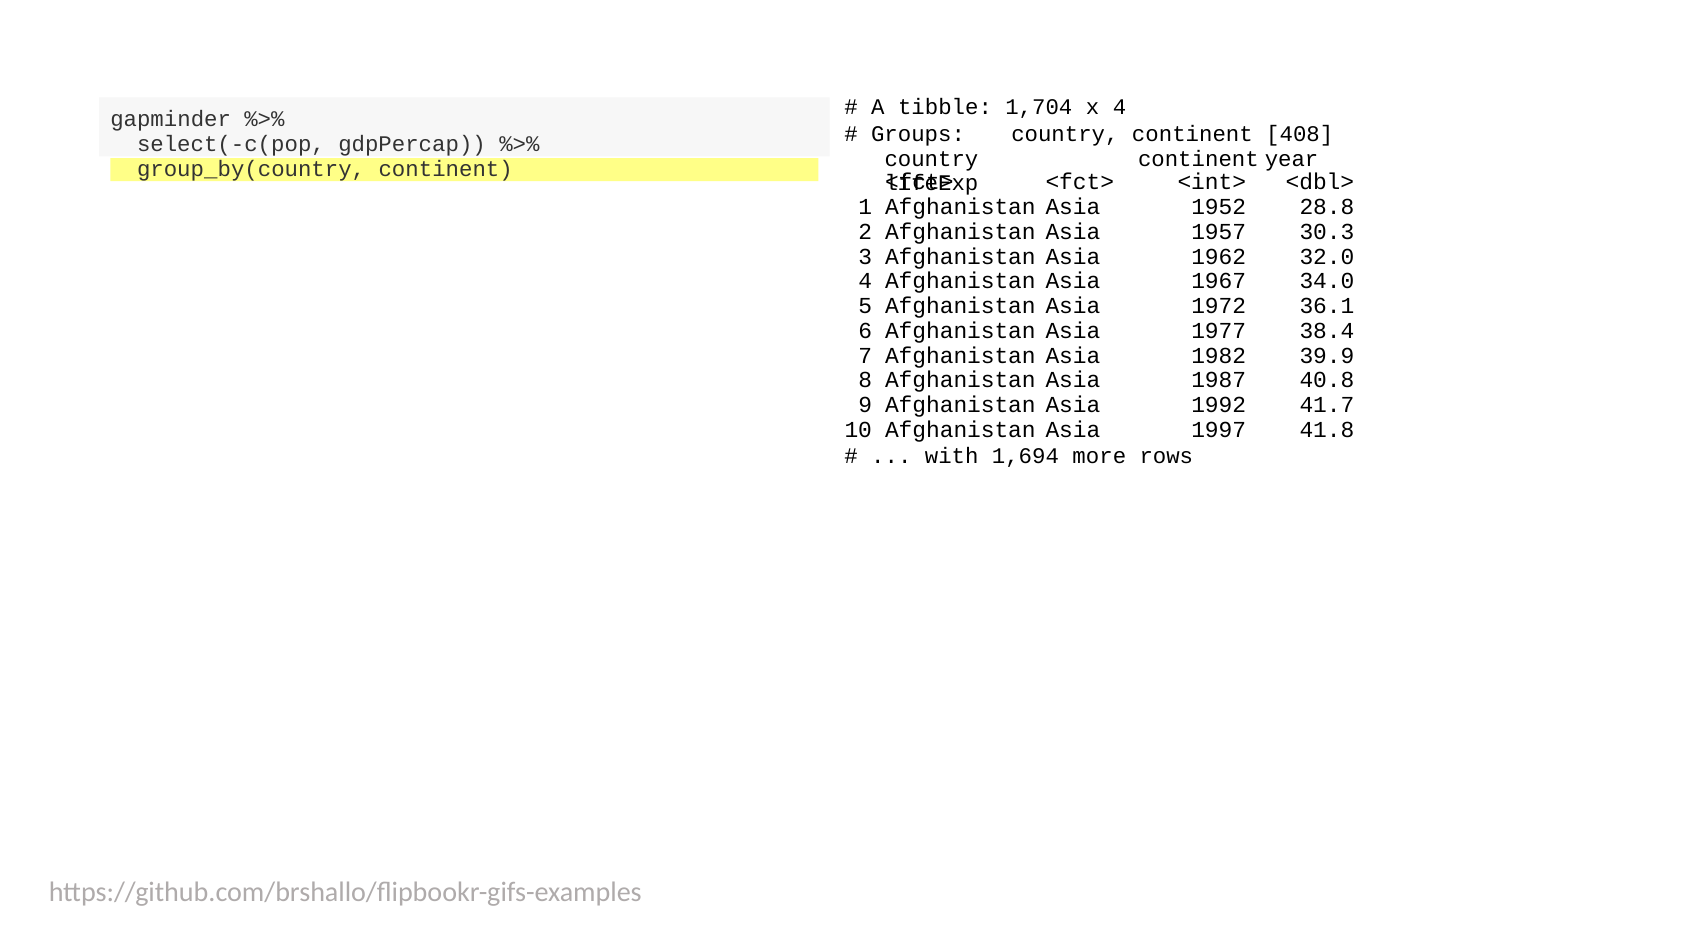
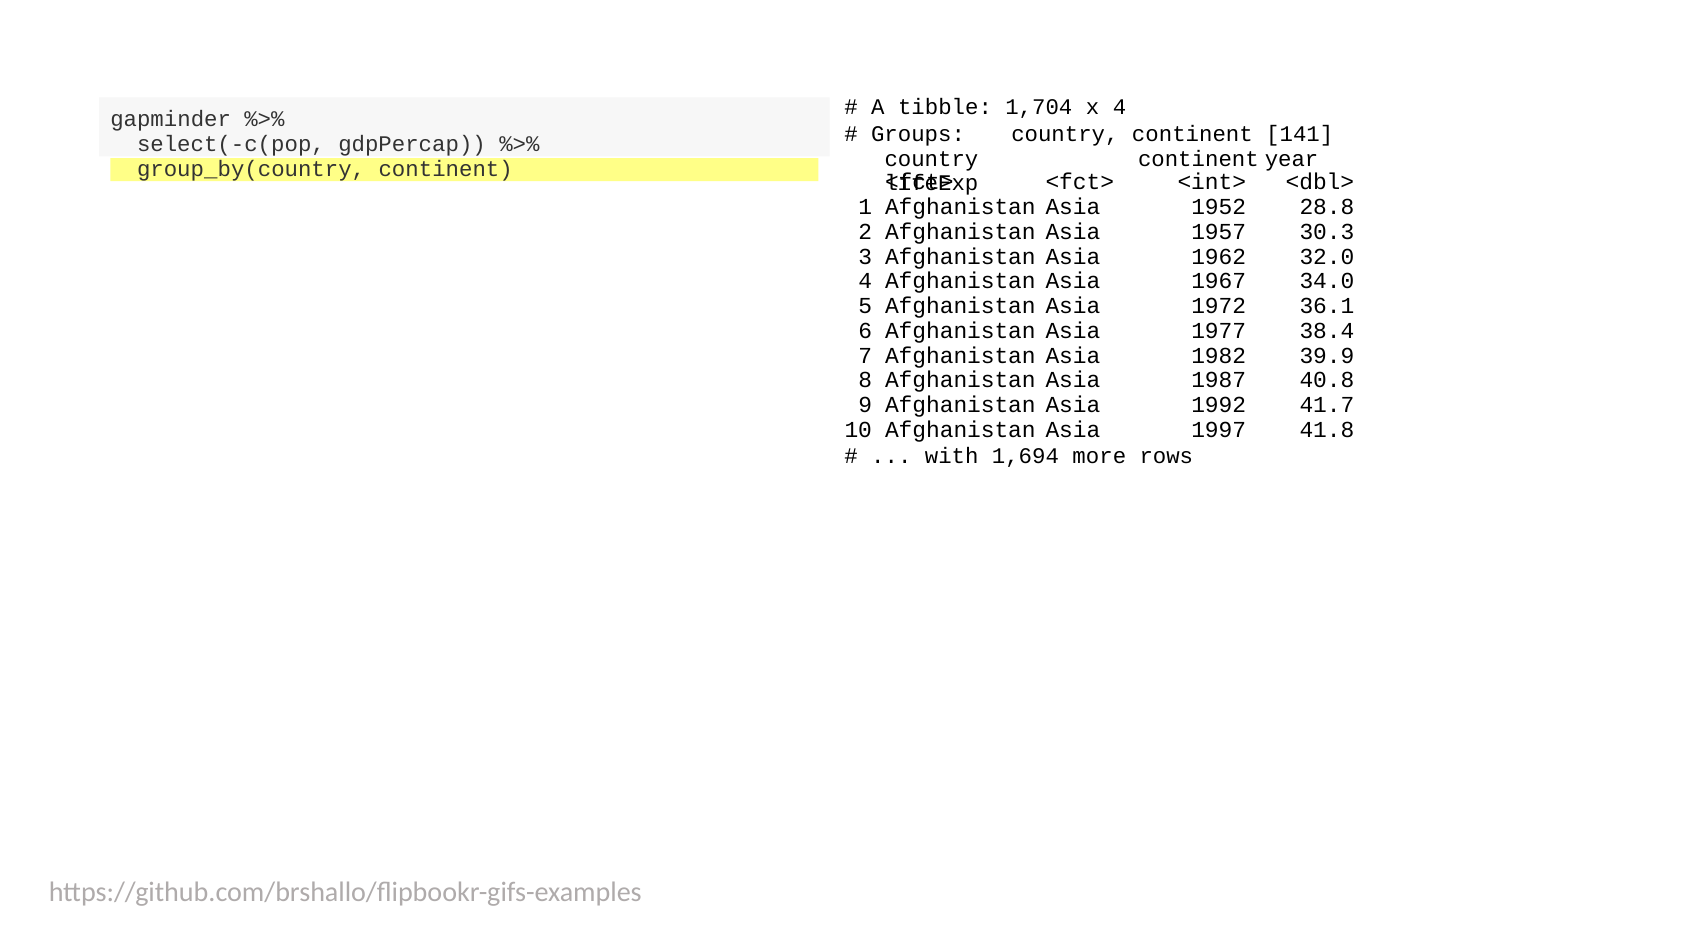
408: 408 -> 141 (1300, 134)
